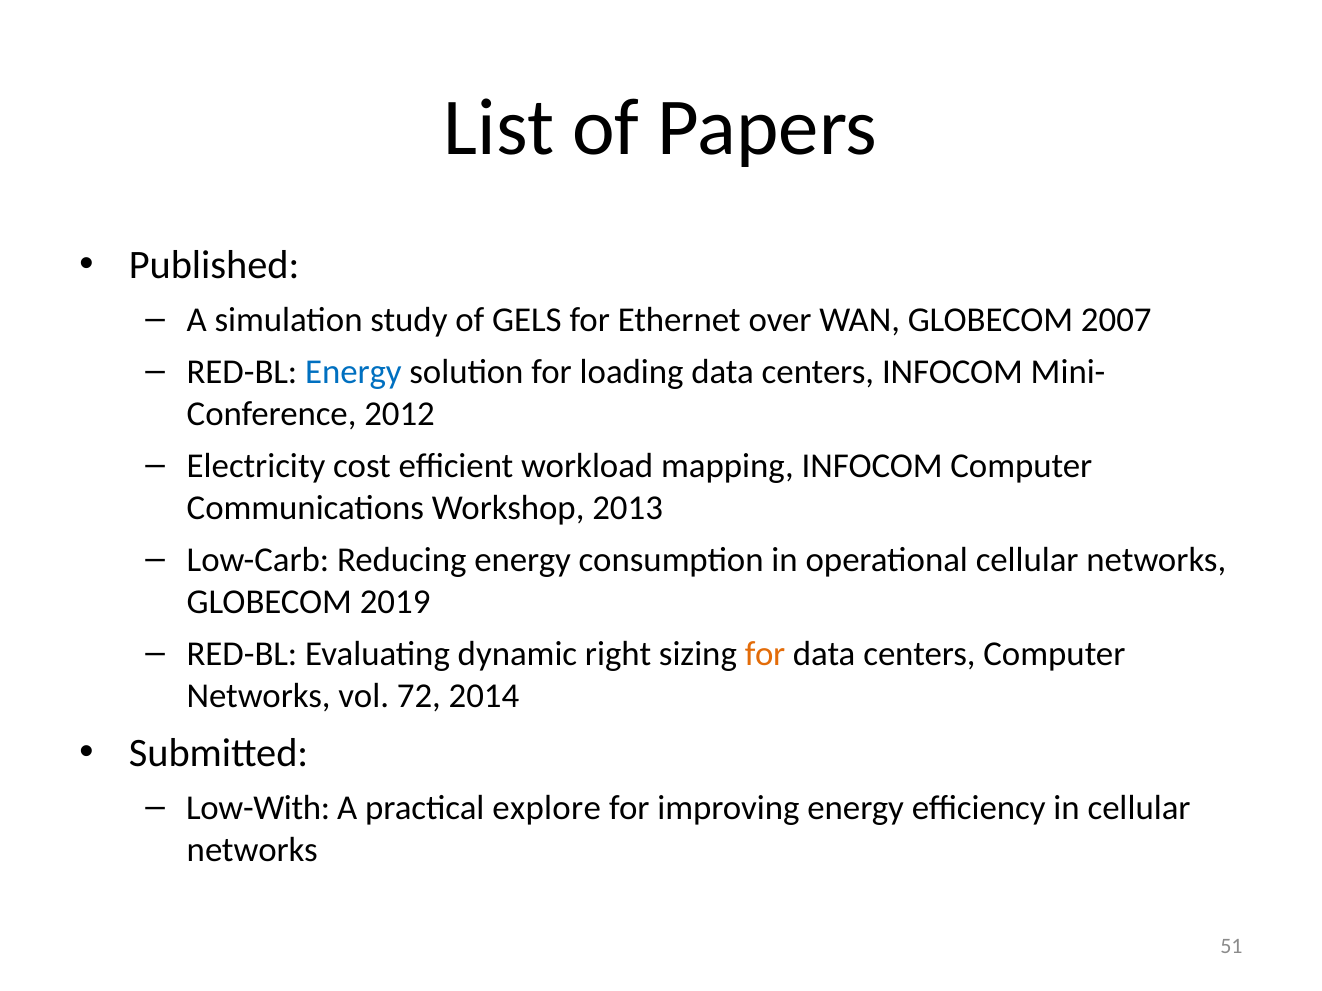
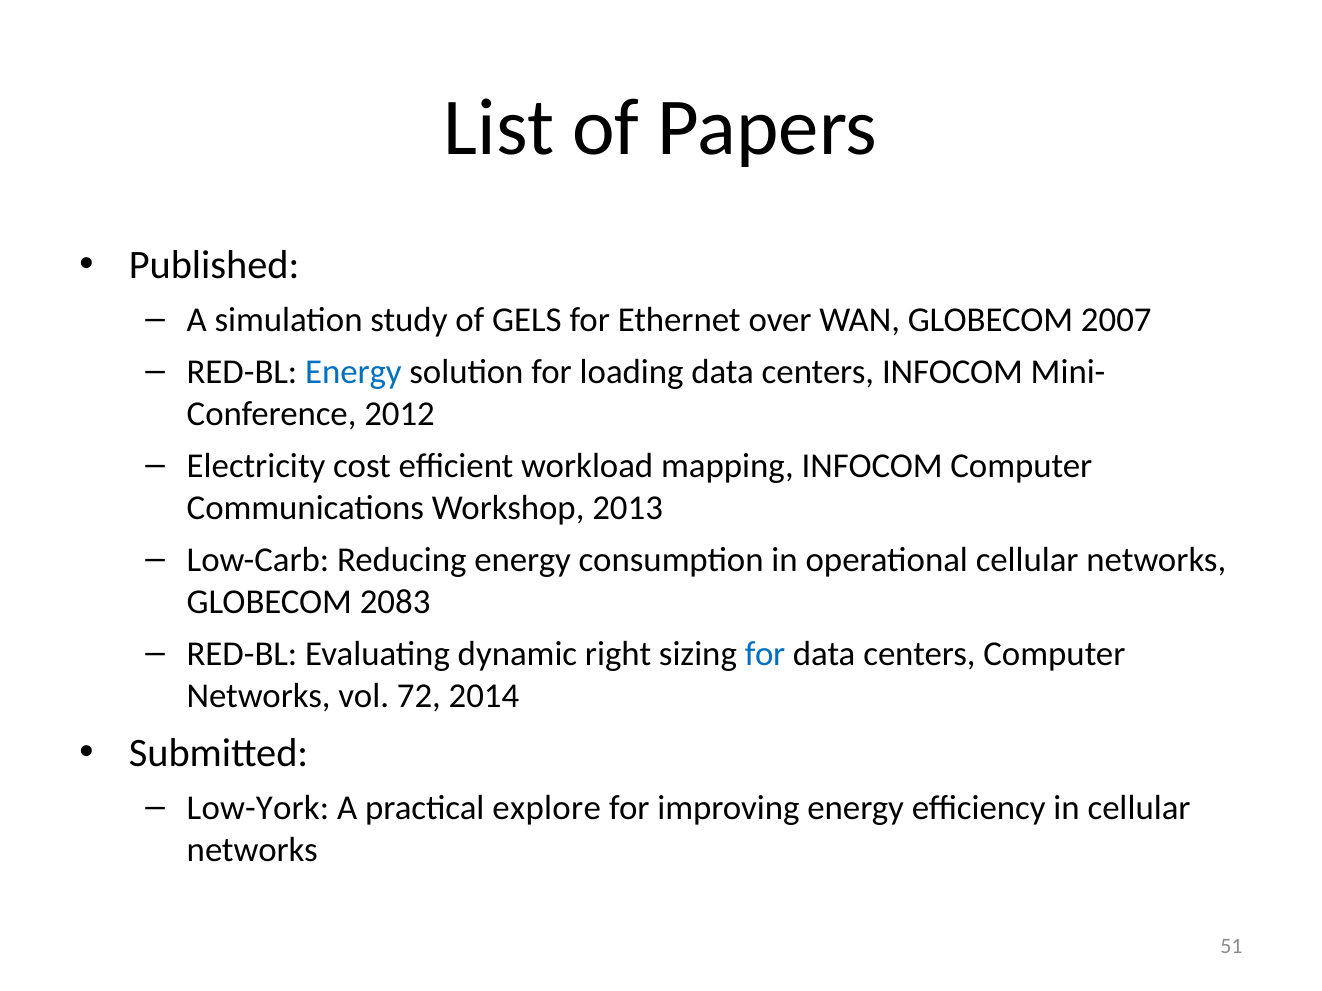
2019: 2019 -> 2083 (395, 602)
for colour: orange -> blue (765, 654)
Low-With: Low-With -> Low-York (258, 808)
